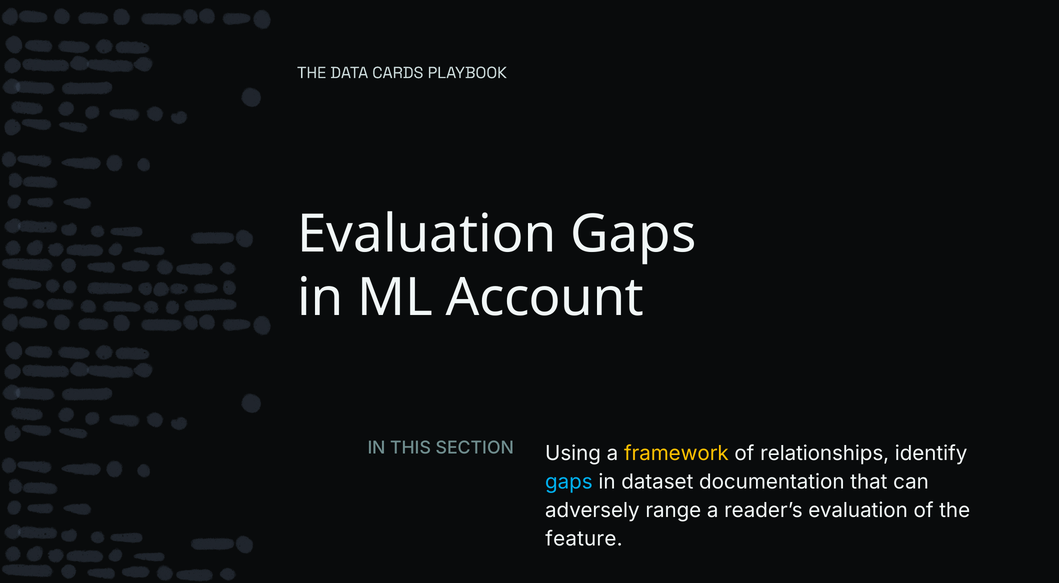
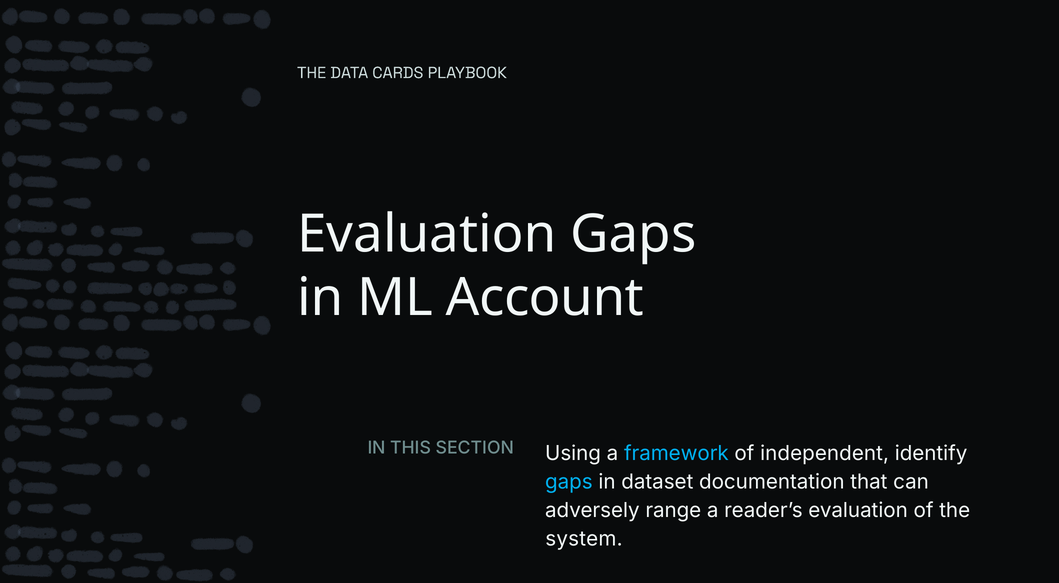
framework colour: yellow -> light blue (676, 453)
relationships: relationships -> independent (825, 453)
feature: feature -> system (584, 538)
